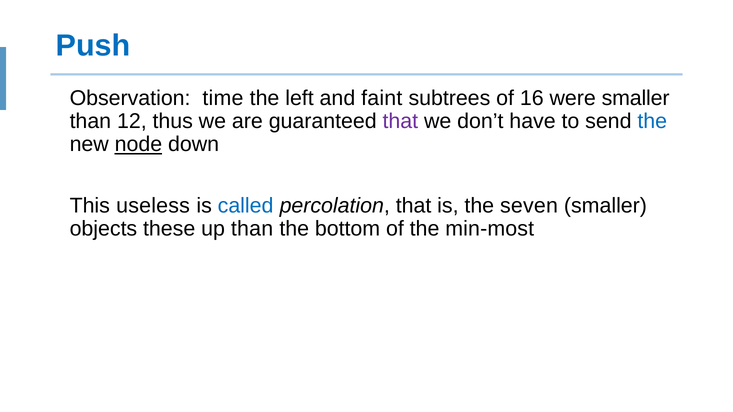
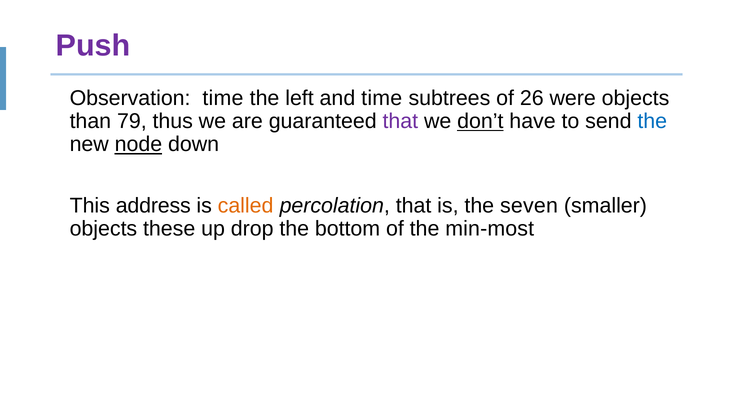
Push colour: blue -> purple (93, 46)
and faint: faint -> time (382, 98)
16: 16 -> 26 (532, 98)
were smaller: smaller -> objects (636, 98)
12: 12 -> 79 (132, 121)
don’t underline: none -> present (480, 121)
useless: useless -> address (153, 206)
called colour: blue -> orange (246, 206)
up than: than -> drop (252, 229)
